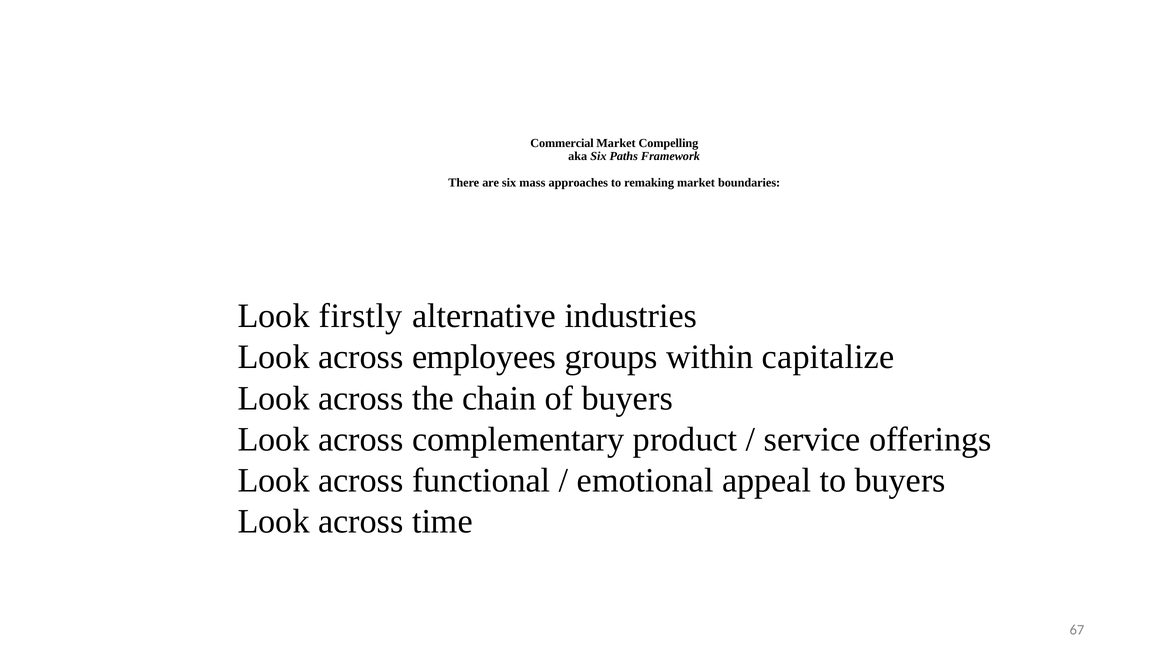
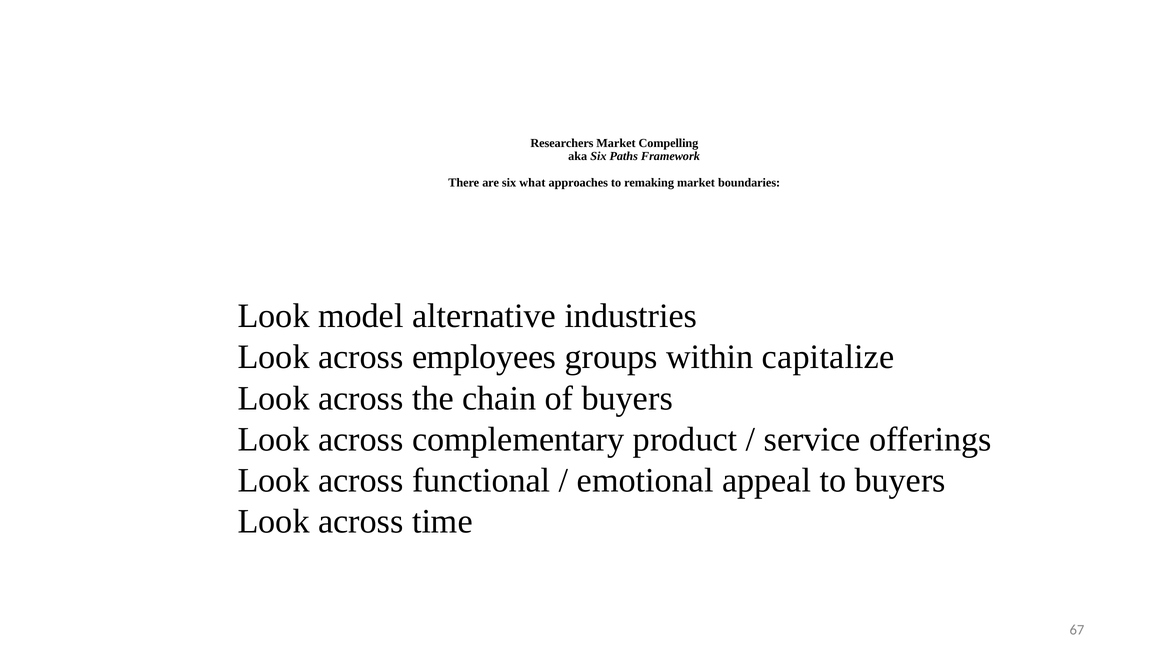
Commercial: Commercial -> Researchers (562, 143)
mass: mass -> what (532, 183)
firstly: firstly -> model (361, 316)
